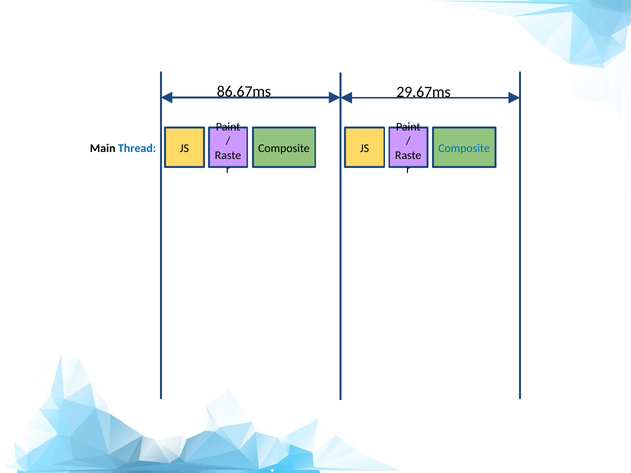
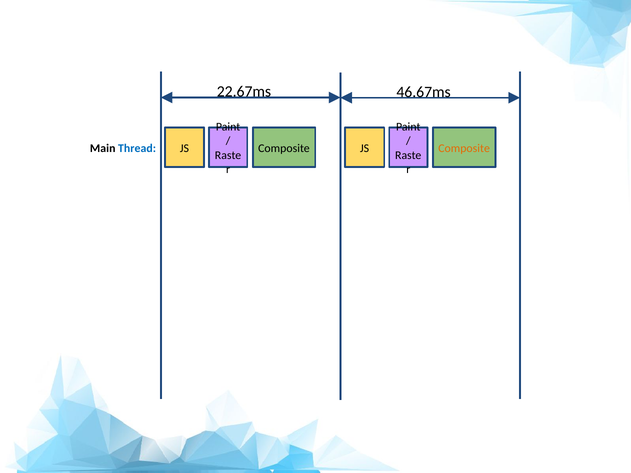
86.67ms: 86.67ms -> 22.67ms (244, 92)
29.67ms: 29.67ms -> 46.67ms (424, 92)
Composite colour: blue -> orange (464, 148)
